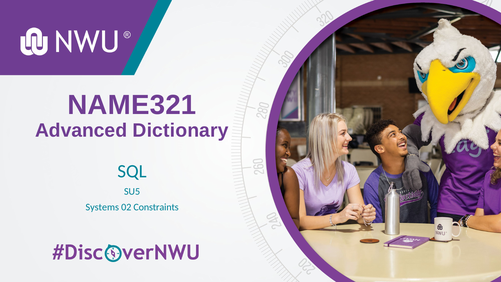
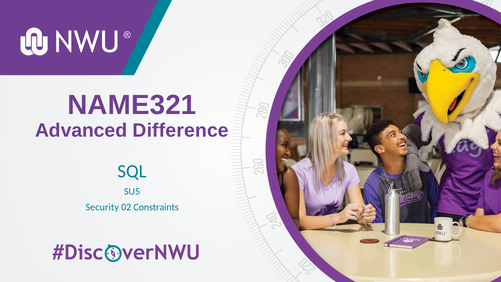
Dictionary: Dictionary -> Difference (181, 130)
Systems: Systems -> Security (102, 207)
